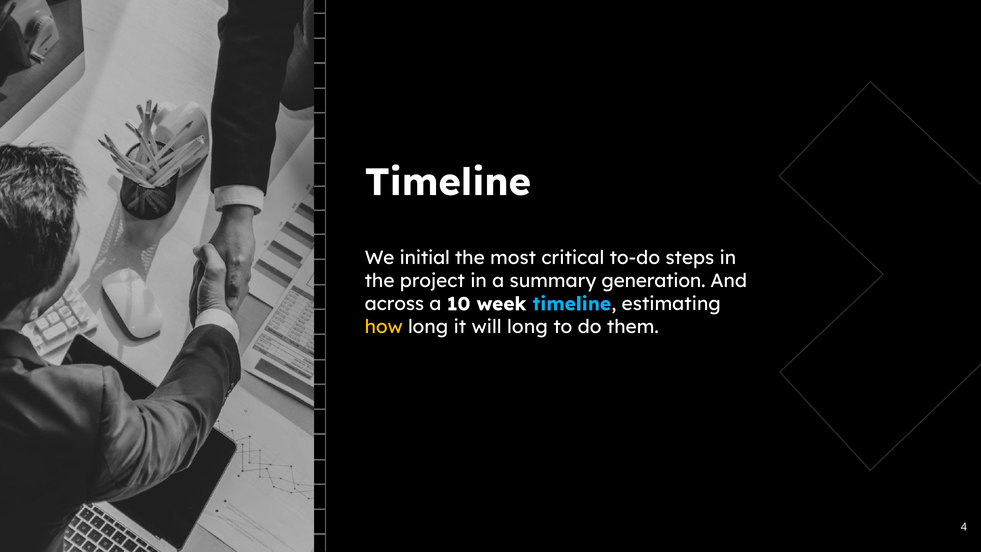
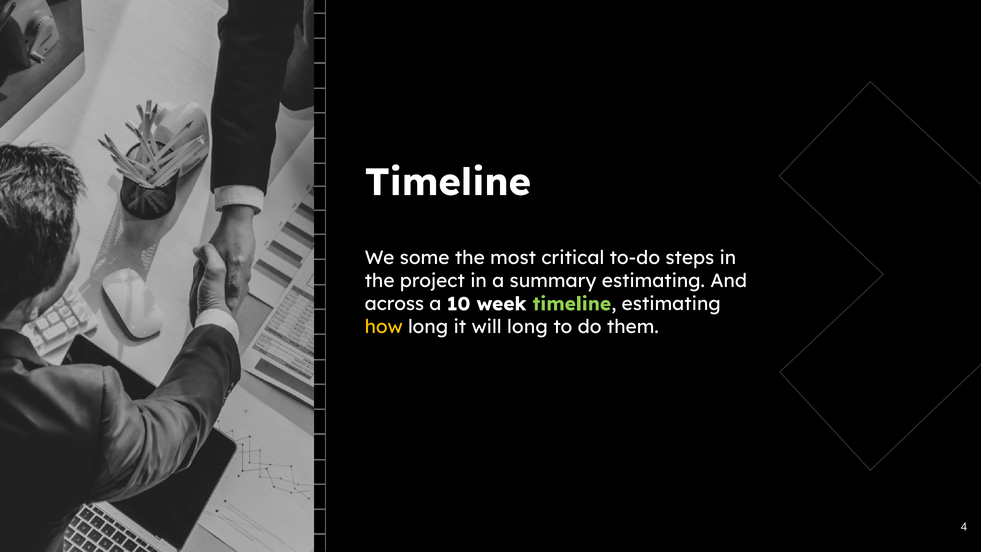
initial: initial -> some (425, 258)
summary generation: generation -> estimating (653, 281)
timeline colour: light blue -> light green (572, 304)
